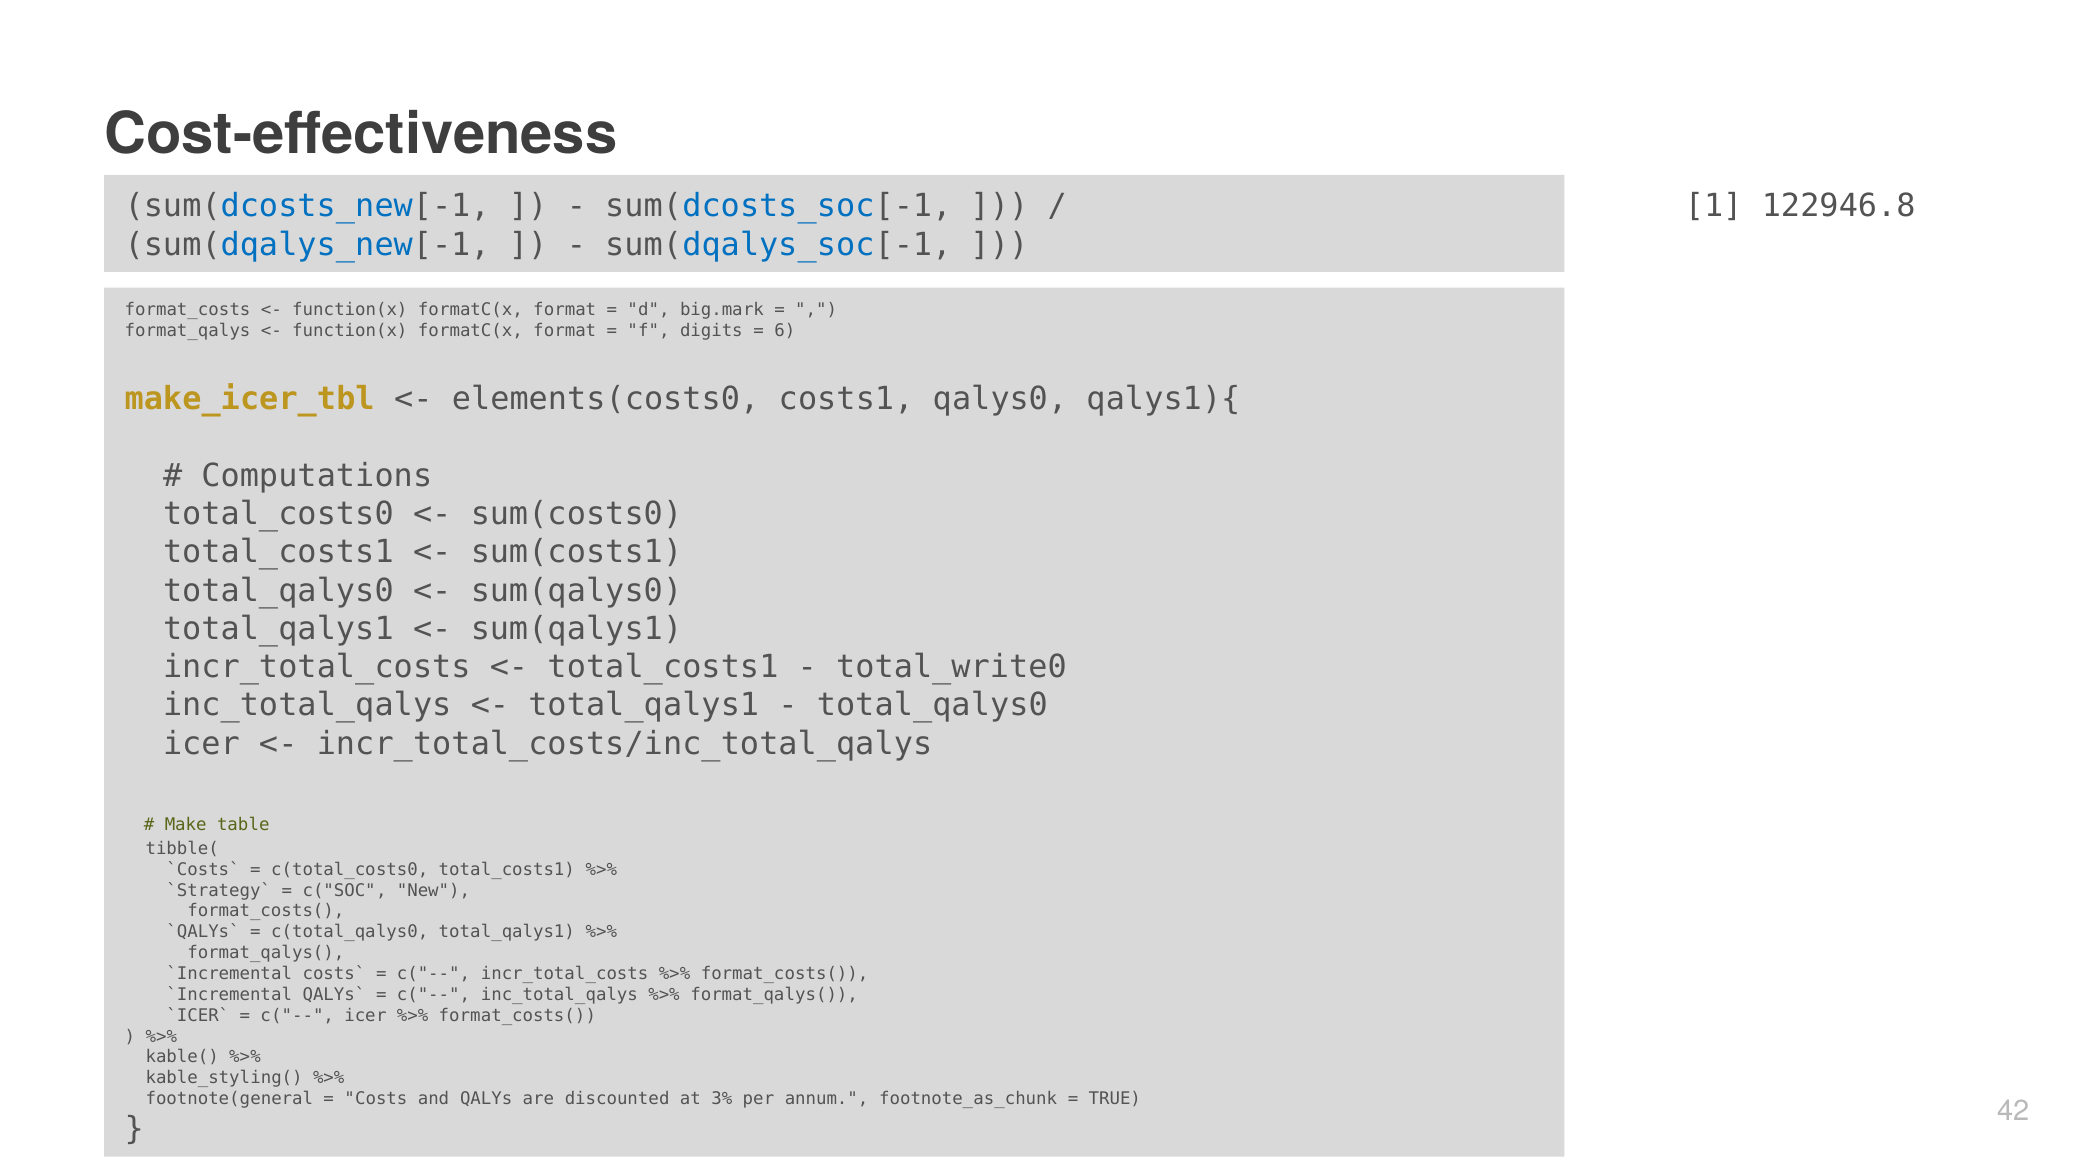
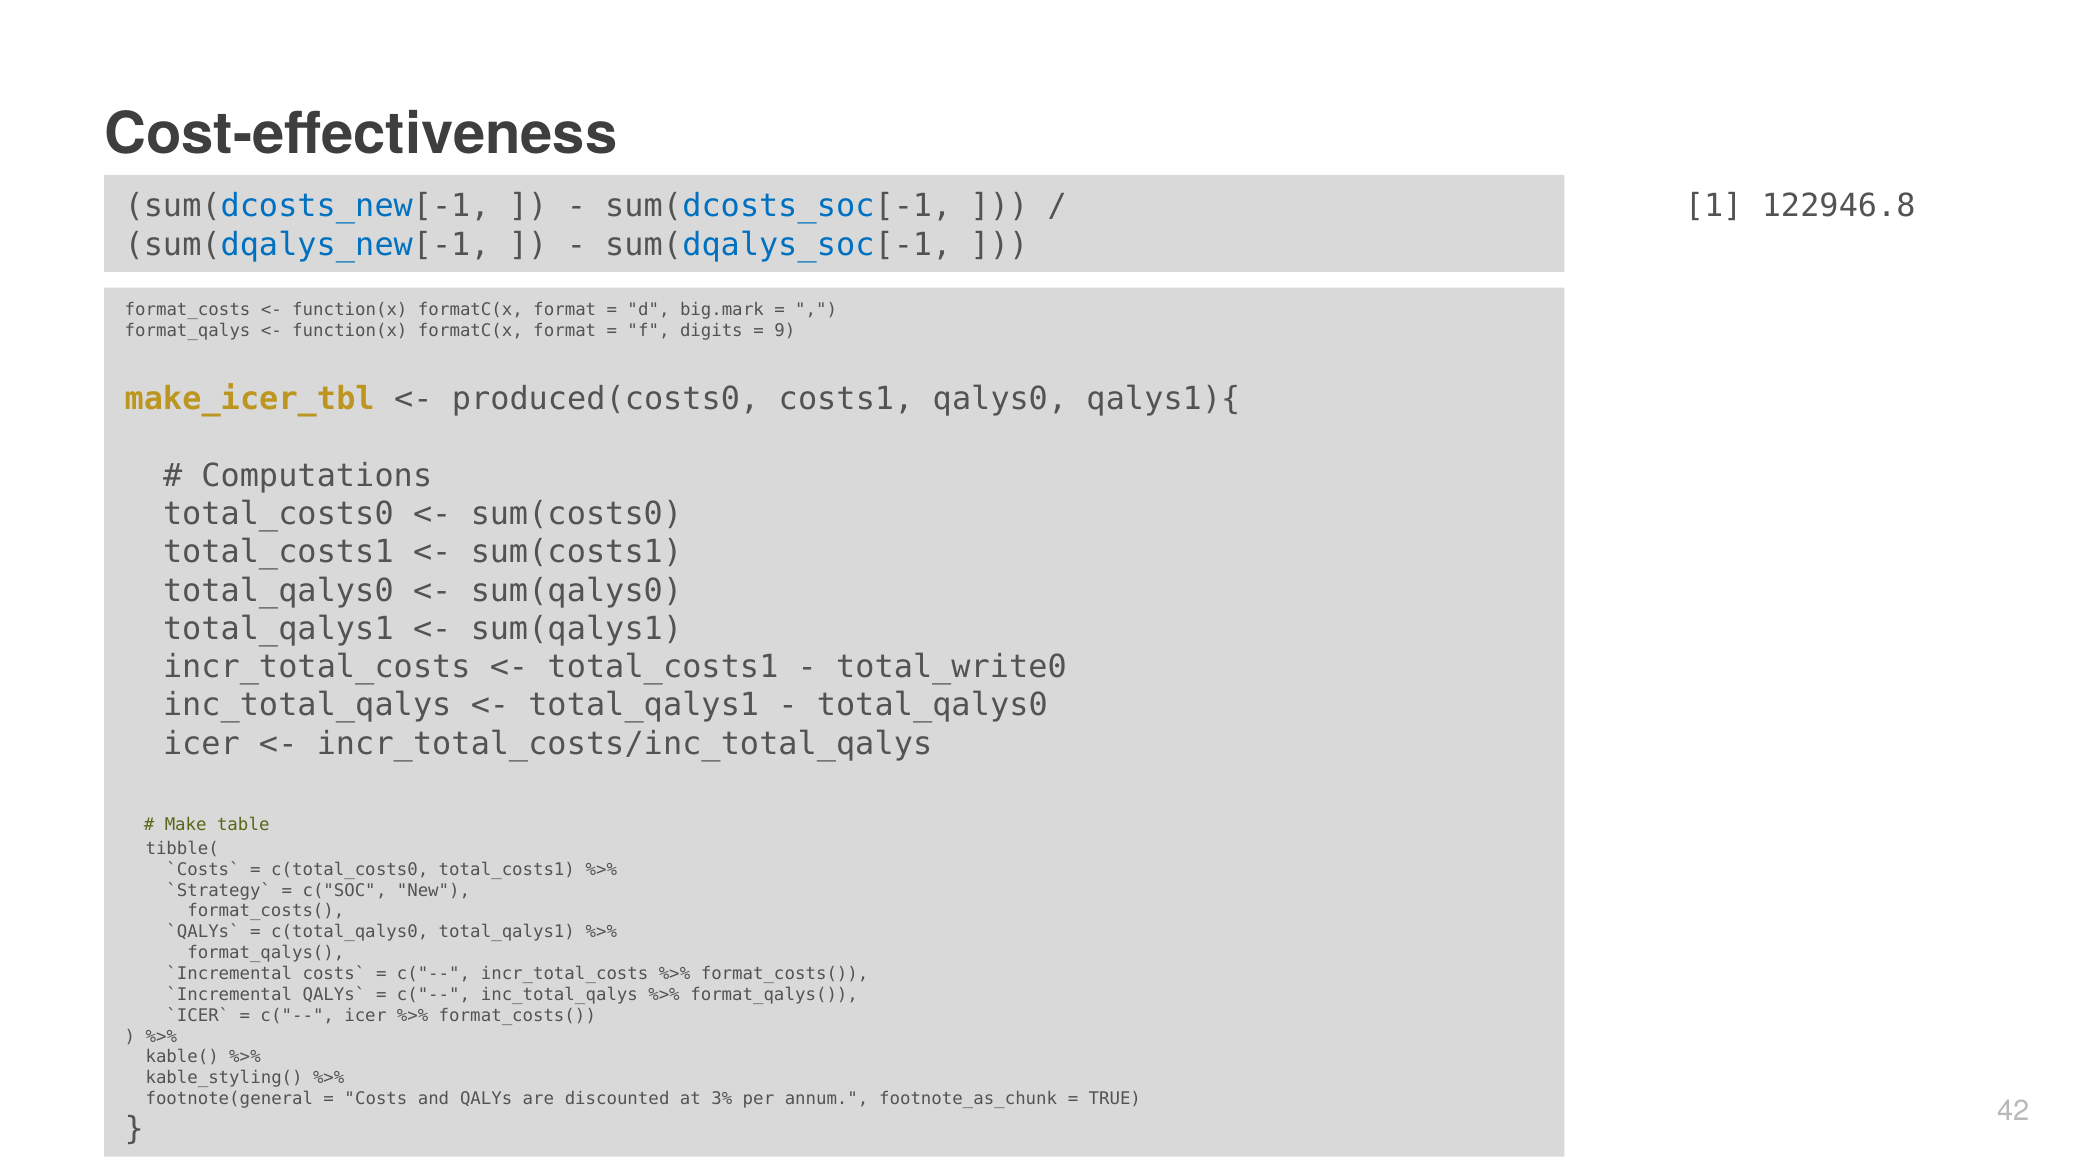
6: 6 -> 9 (785, 331)
elements(costs0: elements(costs0 -> produced(costs0 (606, 399)
